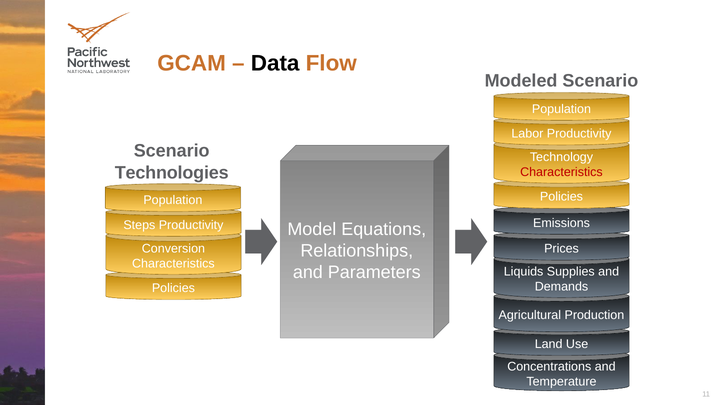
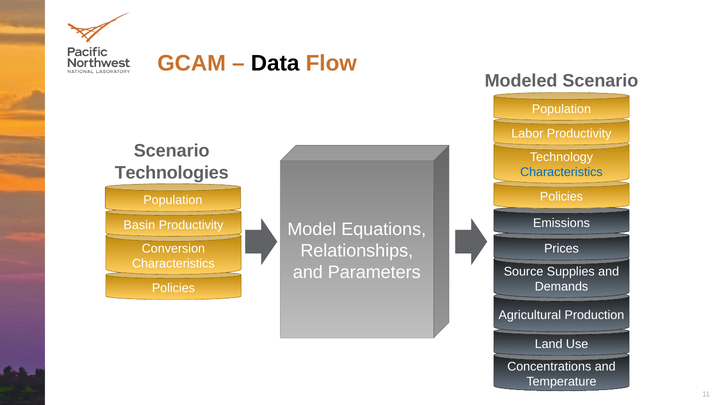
Characteristics colour: red -> blue (561, 172)
Steps: Steps -> Basin (139, 225)
Liquids: Liquids -> Source (524, 271)
